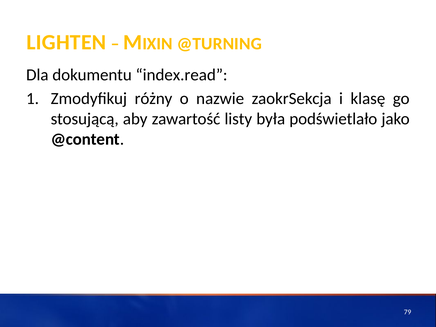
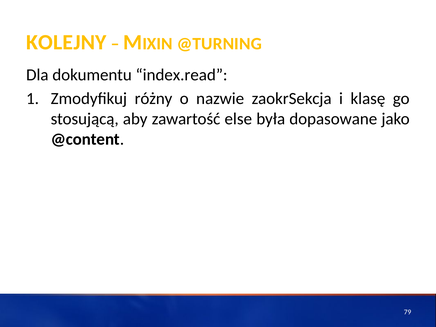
LIGHTEN: LIGHTEN -> KOLEJNY (66, 42)
listy: listy -> else (238, 119)
podświetlało: podświetlało -> dopasowane (333, 119)
